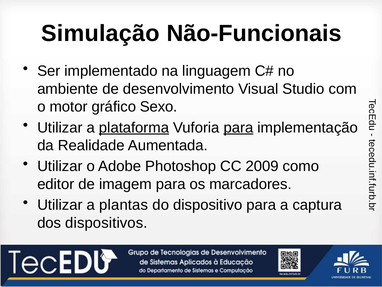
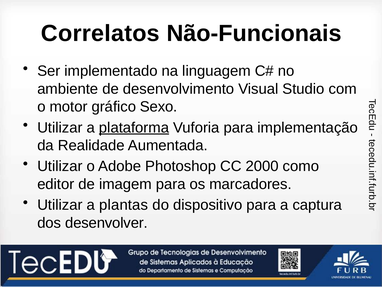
Simulação: Simulação -> Correlatos (100, 33)
para underline: present -> none (238, 127)
2009: 2009 -> 2000 (262, 166)
dispositivos: dispositivos -> desenvolver (107, 223)
